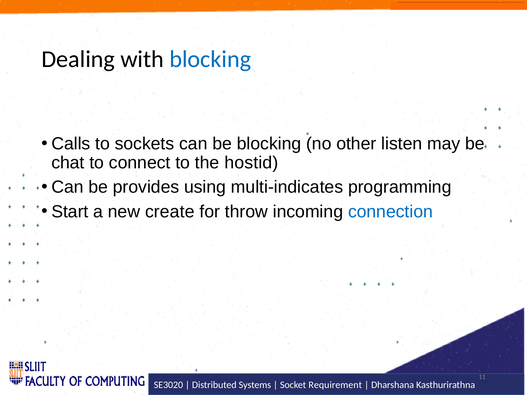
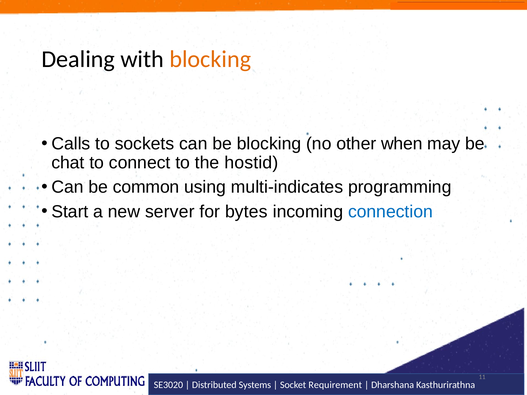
blocking colour: blue -> orange (210, 59)
listen: listen -> when (402, 144)
provides: provides -> common (146, 187)
create: create -> server (170, 212)
throw: throw -> bytes (246, 212)
